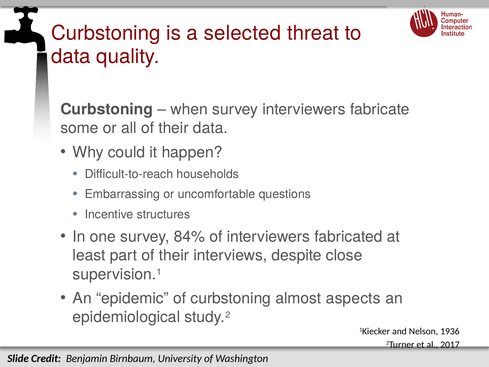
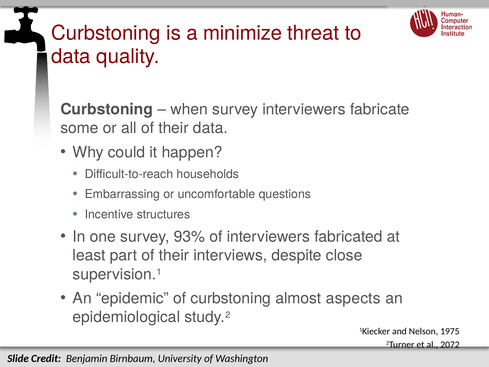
selected: selected -> minimize (243, 33)
84%: 84% -> 93% (189, 237)
1936: 1936 -> 1975 (450, 331)
2017: 2017 -> 2072 (450, 344)
